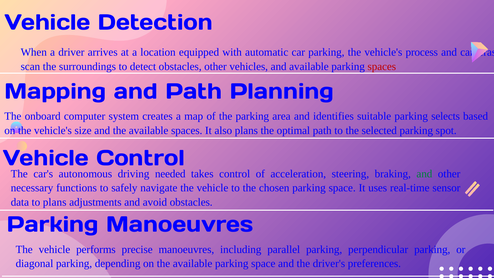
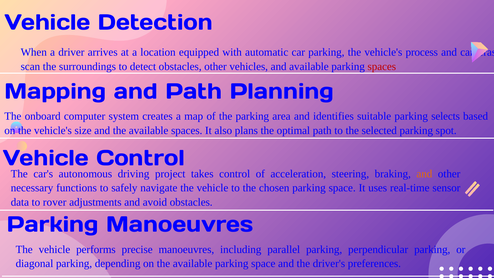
needed: needed -> project (170, 174)
and colour: green -> orange (424, 174)
to plans: plans -> rover (55, 202)
